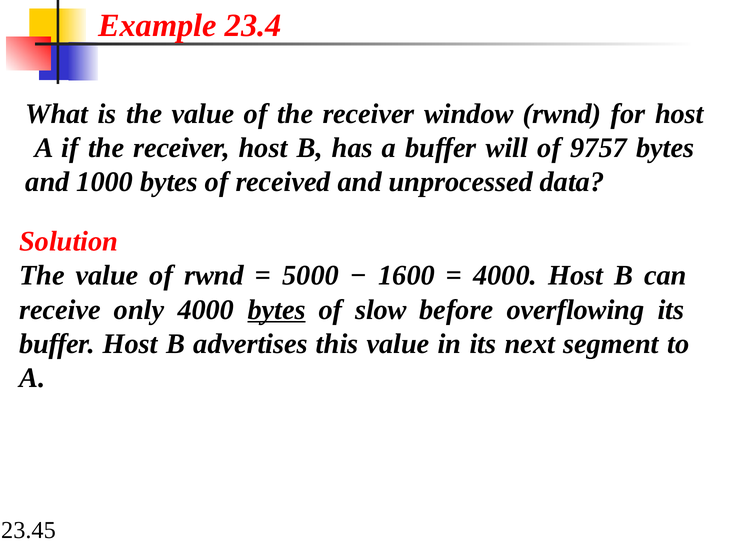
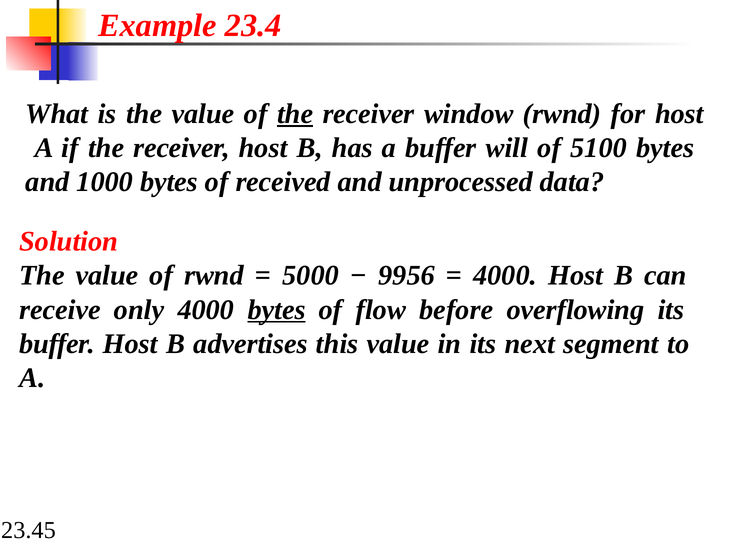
the underline: none -> present (295, 114)
9757: 9757 -> 5100 (599, 148)
1600: 1600 -> 9956 (407, 275)
slow: slow -> flow (381, 310)
